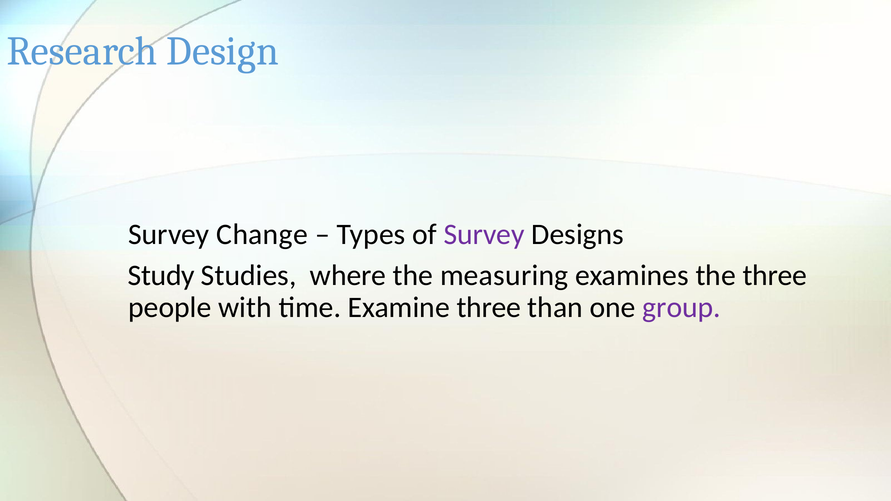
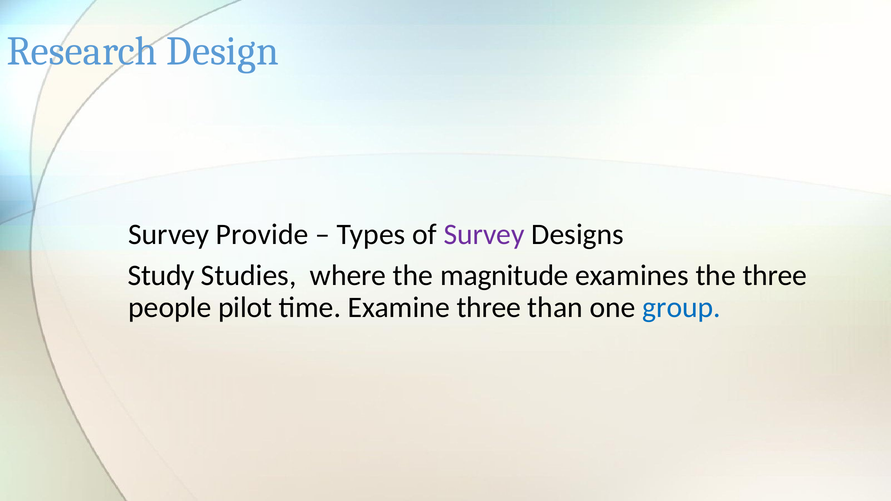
Change: Change -> Provide (262, 235)
measuring: measuring -> magnitude (504, 276)
with: with -> pilot (245, 308)
group colour: purple -> blue (681, 308)
